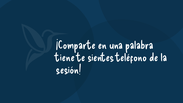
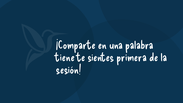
teléfono: teléfono -> primera (132, 57)
